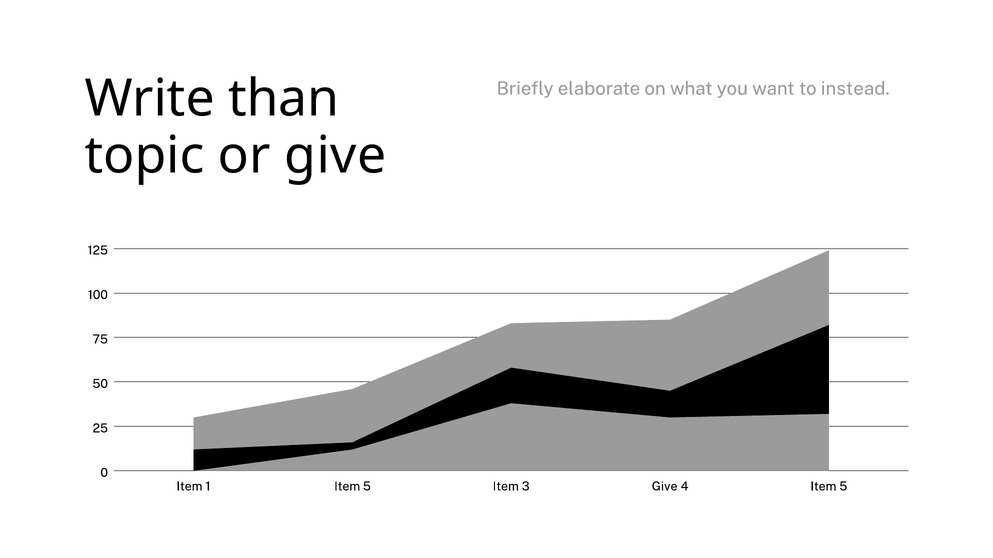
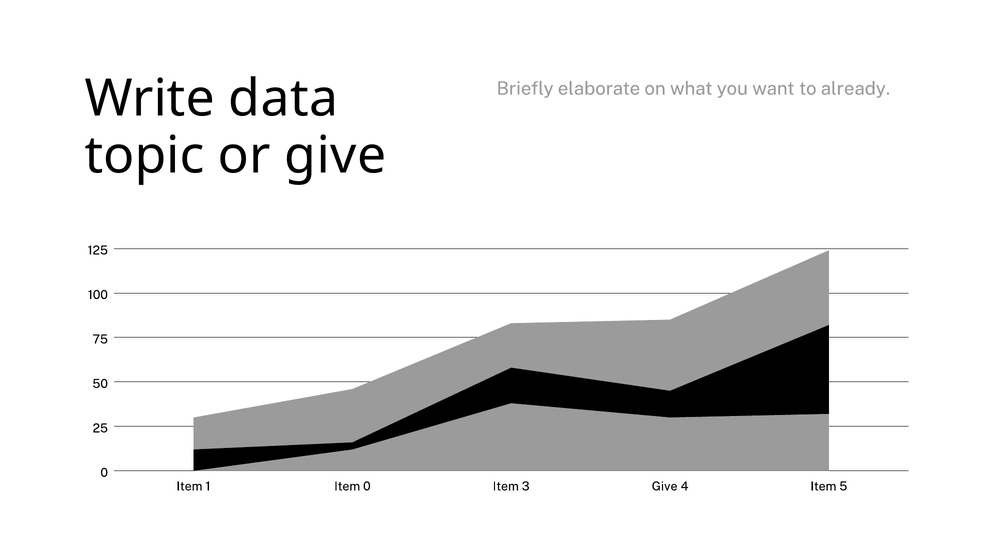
instead: instead -> already (855, 89)
than: than -> data (283, 99)
1 Item 5: 5 -> 0 (367, 487)
